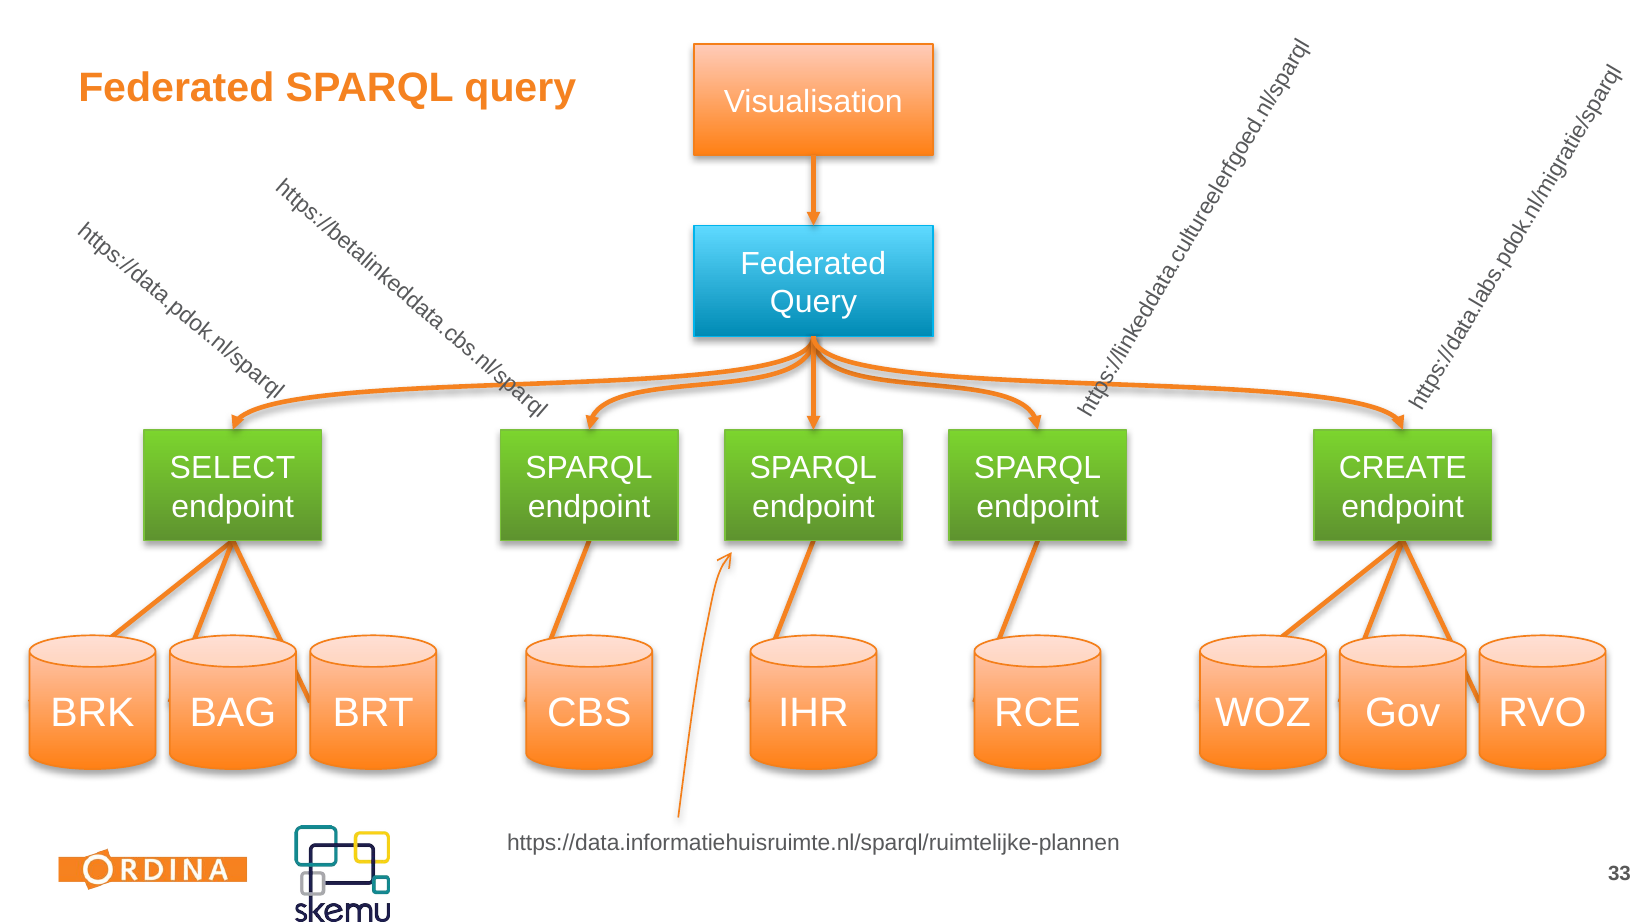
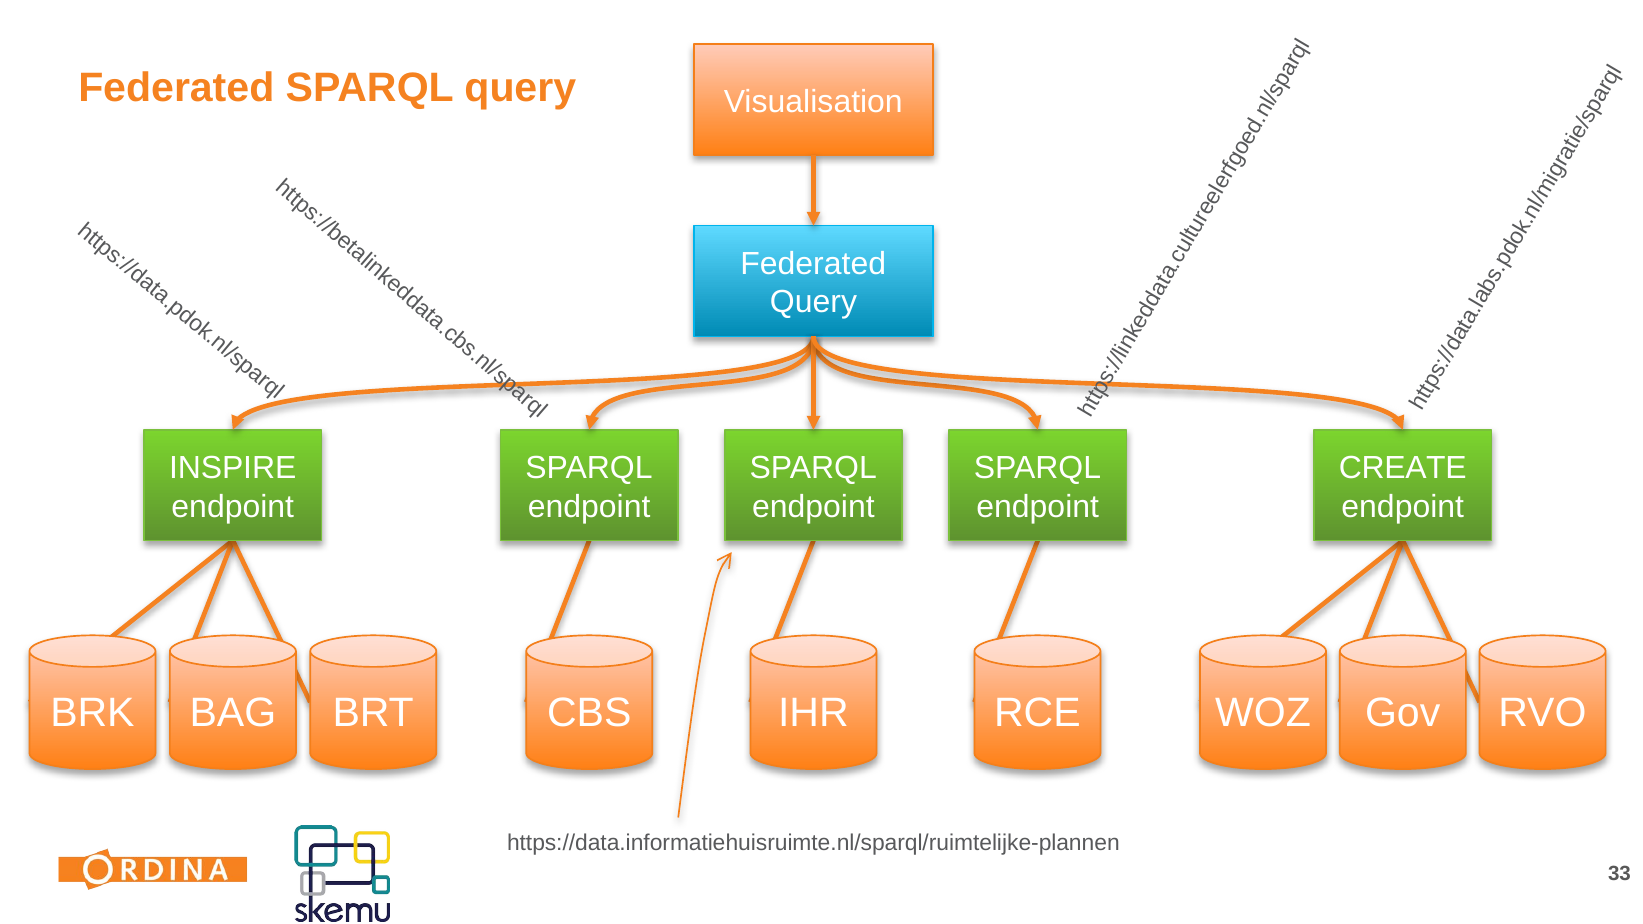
SELECT: SELECT -> INSPIRE (233, 468)
